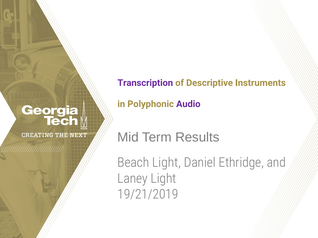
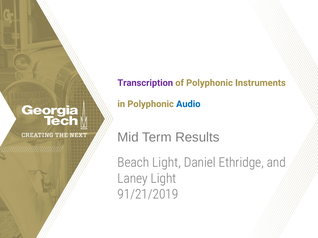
of Descriptive: Descriptive -> Polyphonic (210, 83)
Audio colour: purple -> blue (188, 104)
19/21/2019: 19/21/2019 -> 91/21/2019 (148, 195)
